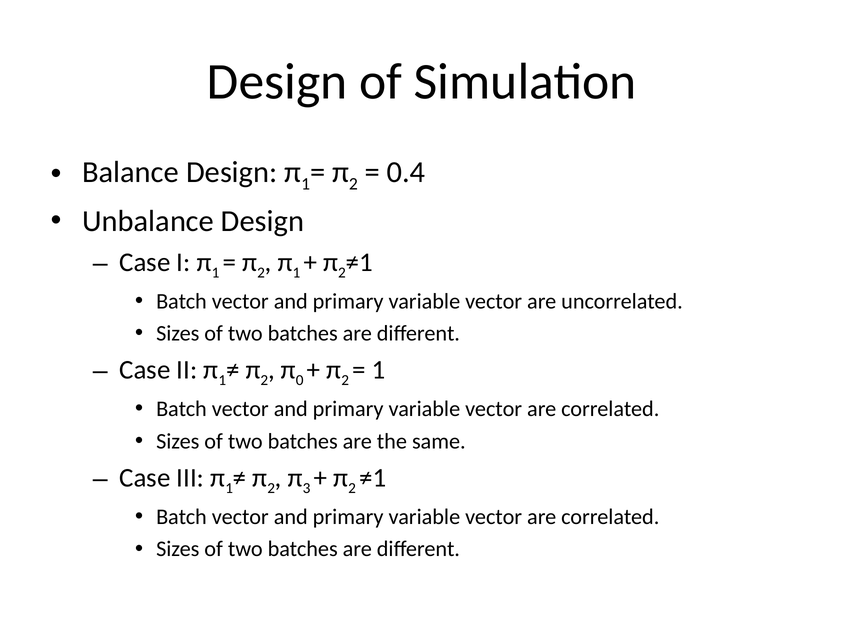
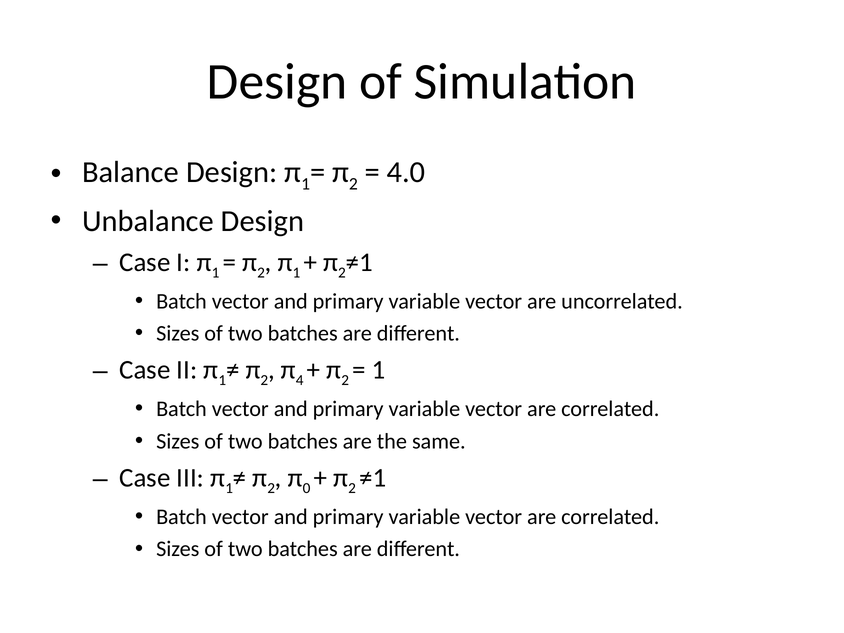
0.4: 0.4 -> 4.0 (406, 172)
0: 0 -> 4 (300, 380)
3: 3 -> 0 (307, 488)
